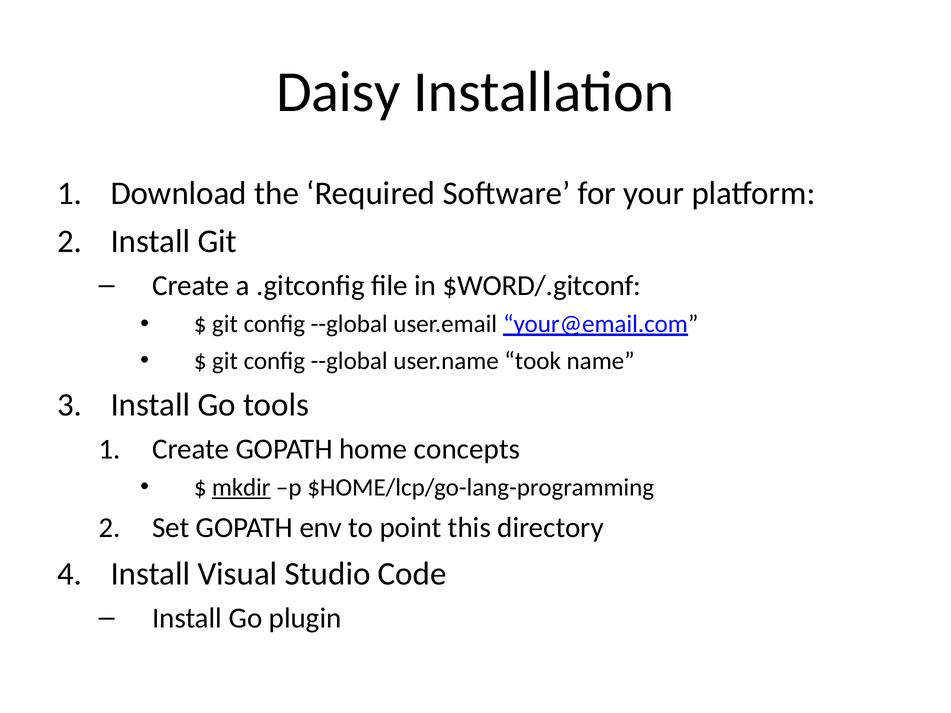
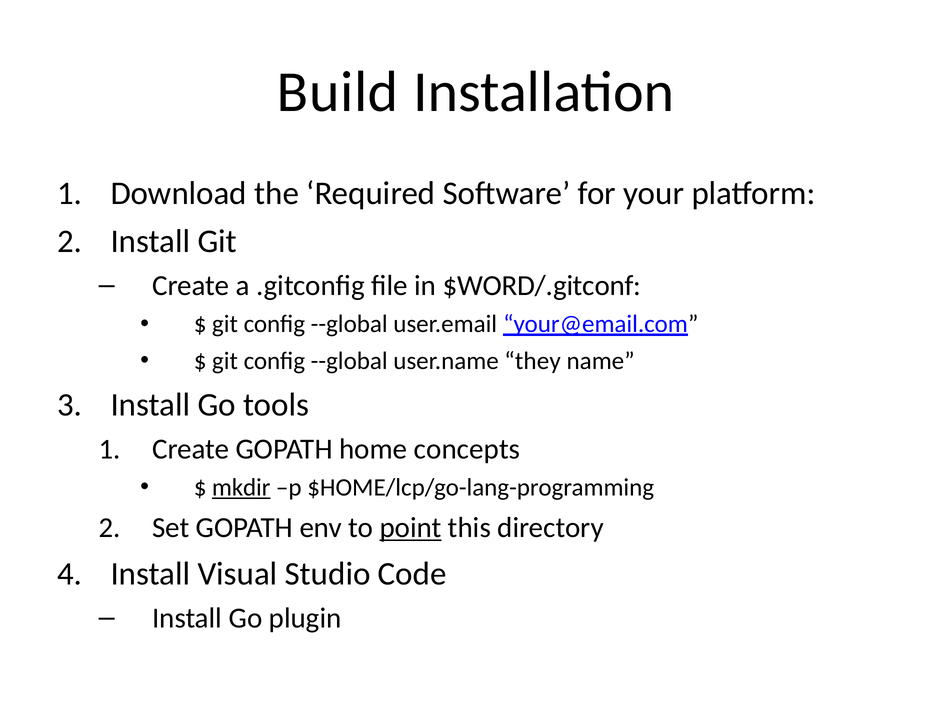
Daisy: Daisy -> Build (338, 92)
took: took -> they (533, 361)
point underline: none -> present (411, 528)
